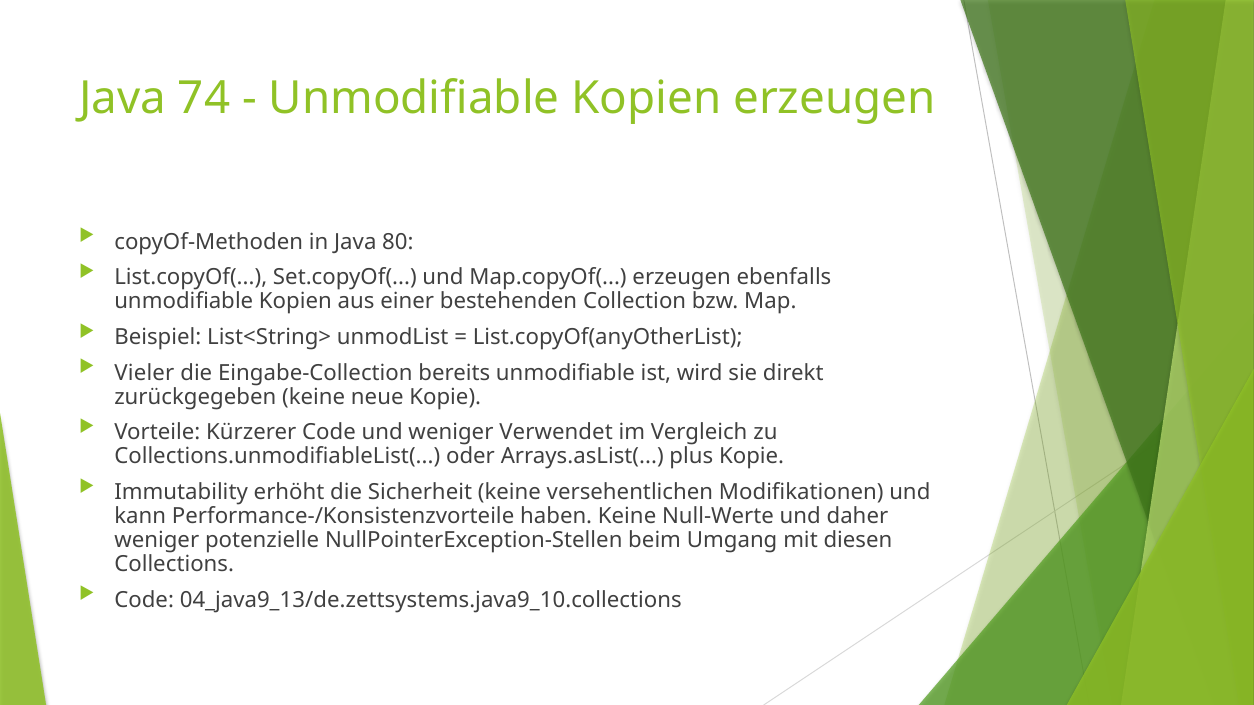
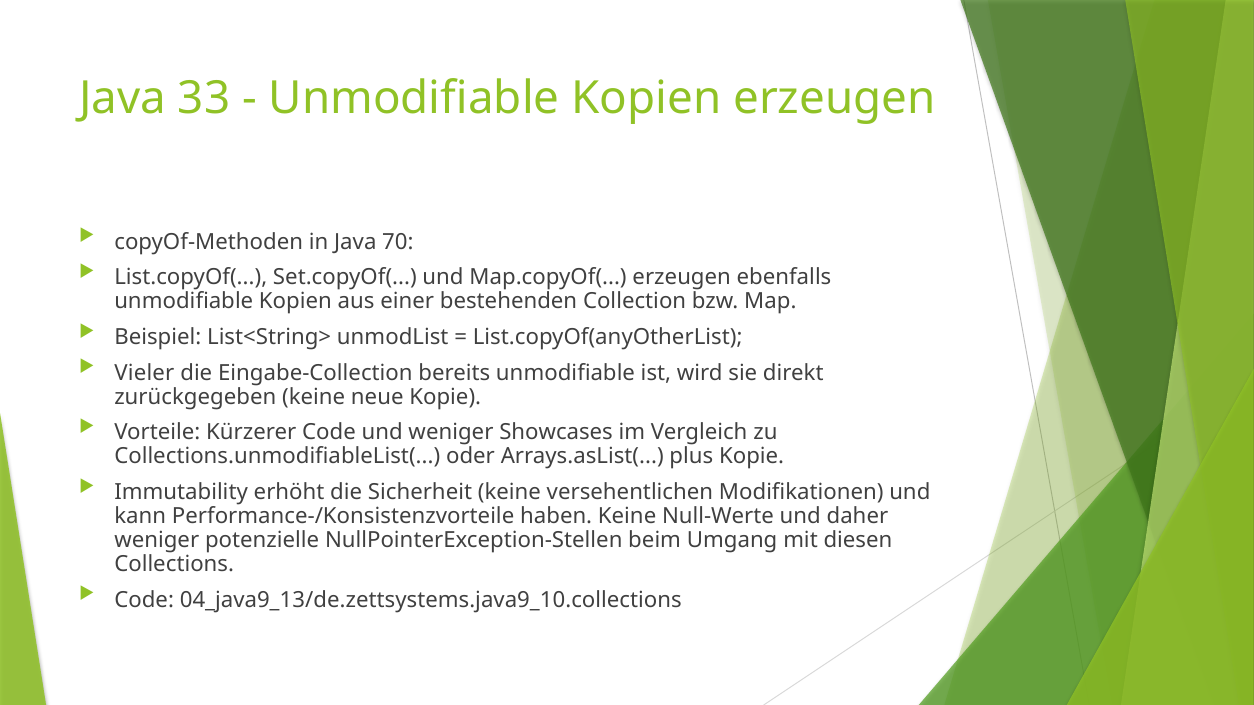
74: 74 -> 33 (204, 98)
80: 80 -> 70 (398, 242)
Verwendet: Verwendet -> Showcases (556, 433)
